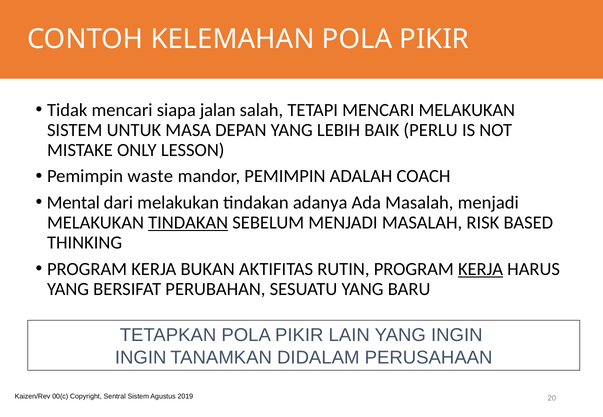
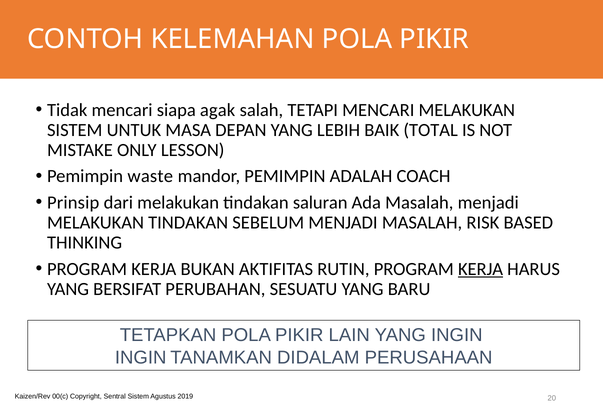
jalan: jalan -> agak (218, 110)
PERLU: PERLU -> TOTAL (431, 130)
Mental: Mental -> Prinsip (73, 203)
adanya: adanya -> saluran (320, 203)
TINDAKAN underline: present -> none (188, 223)
